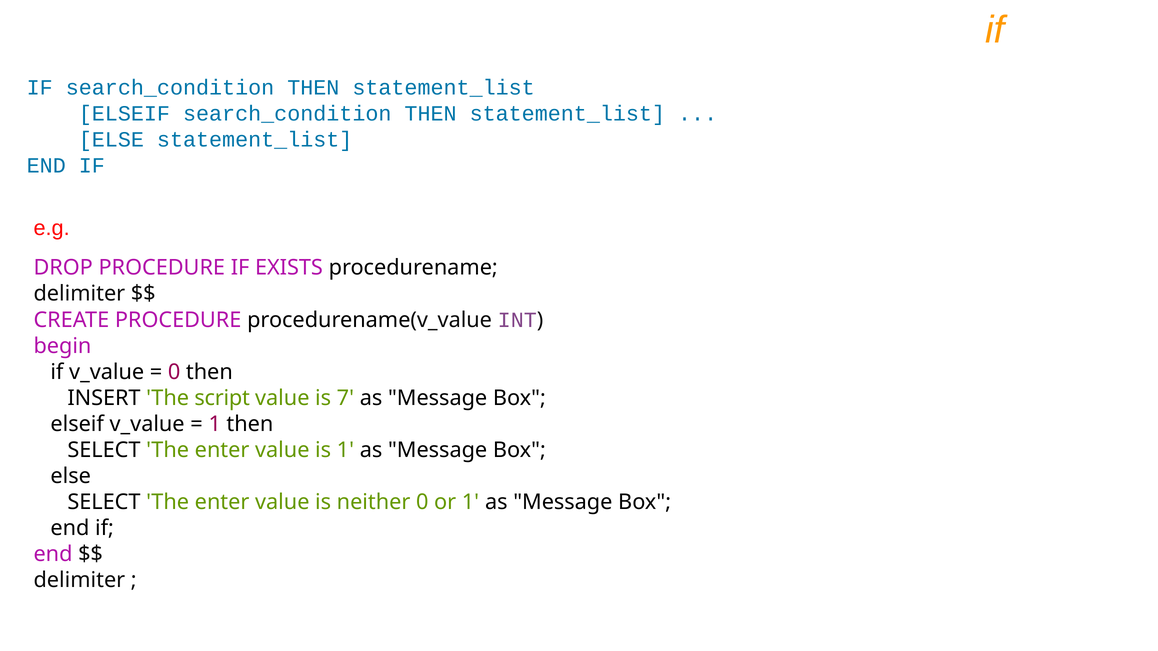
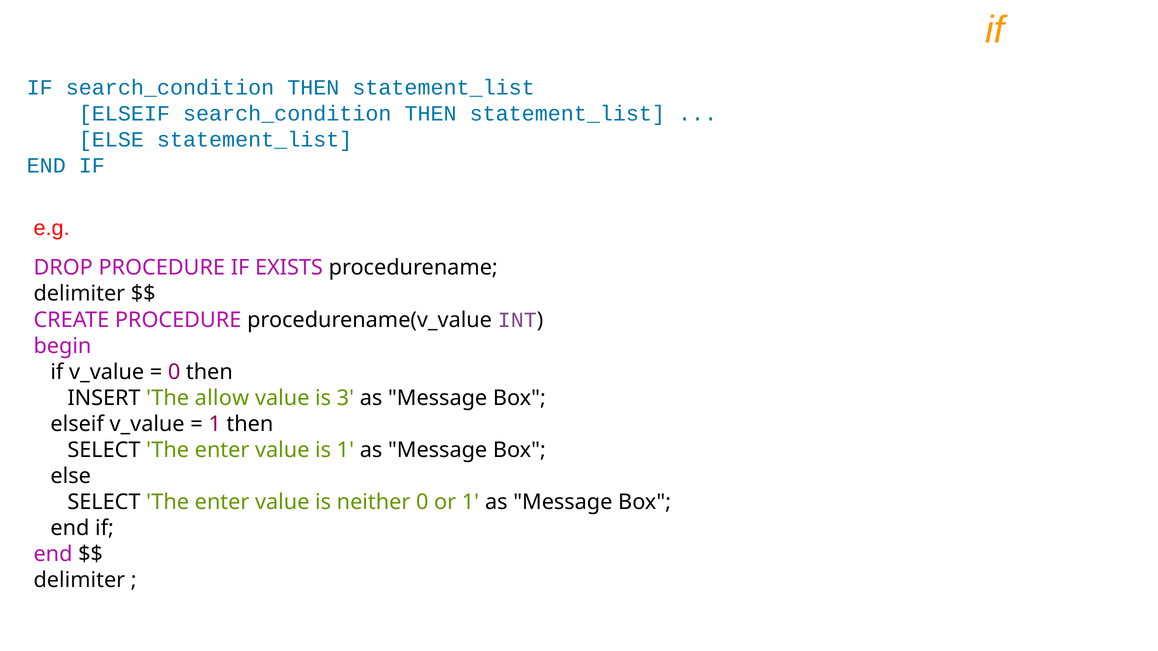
script: script -> allow (222, 398)
7: 7 -> 3 (345, 398)
